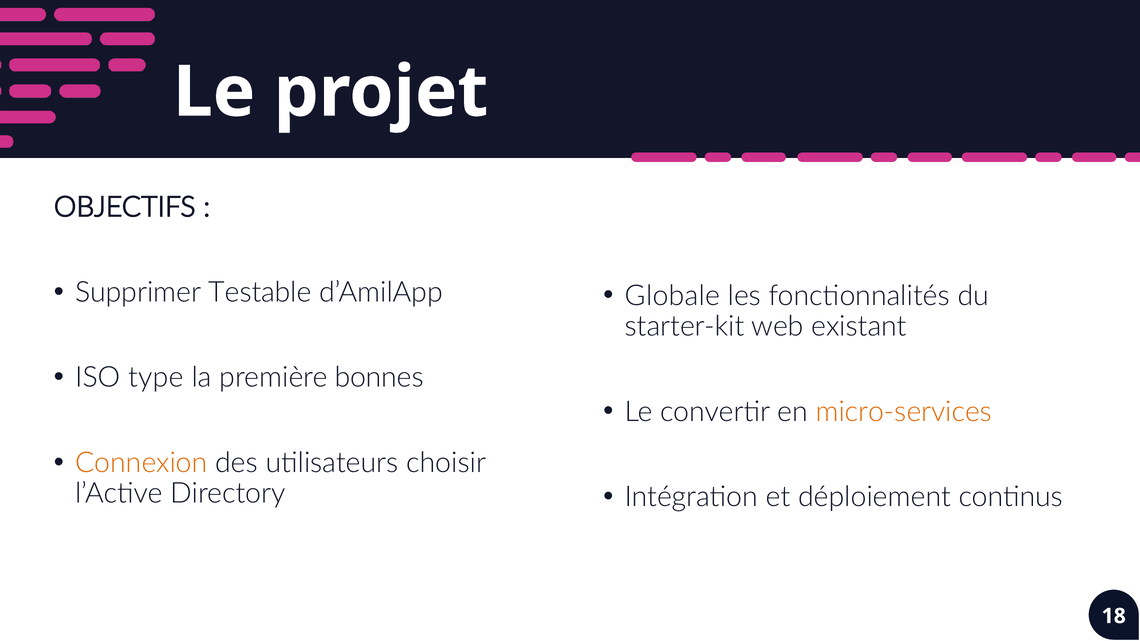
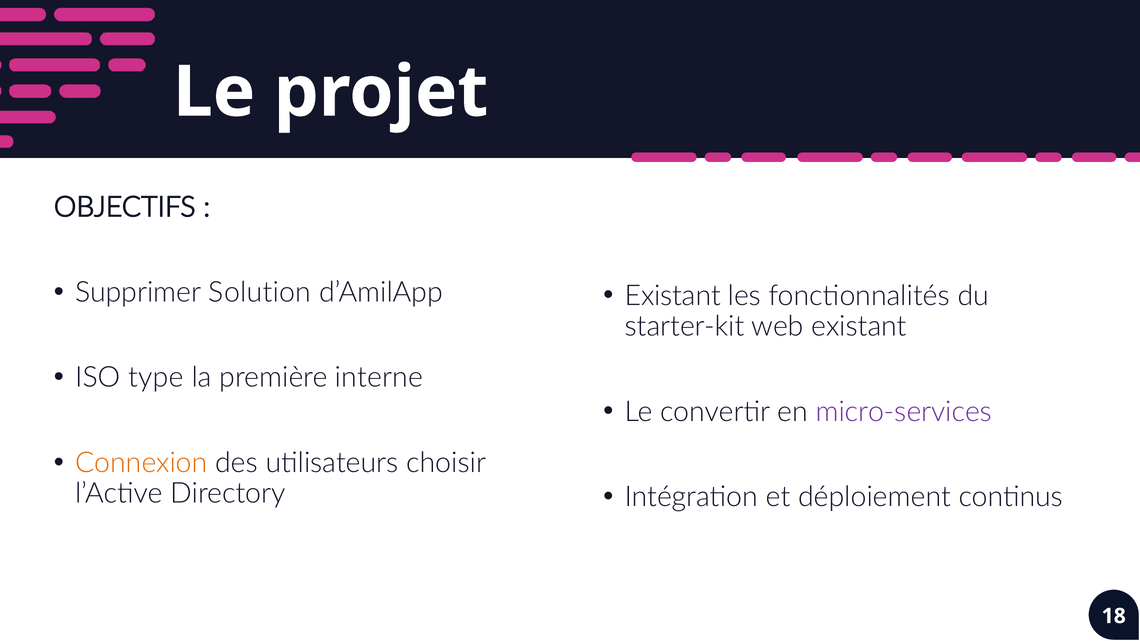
Testable: Testable -> Solution (260, 292)
Globale: Globale -> Existant (673, 296)
bonnes: bonnes -> interne (379, 378)
micro-services colour: orange -> purple (904, 412)
